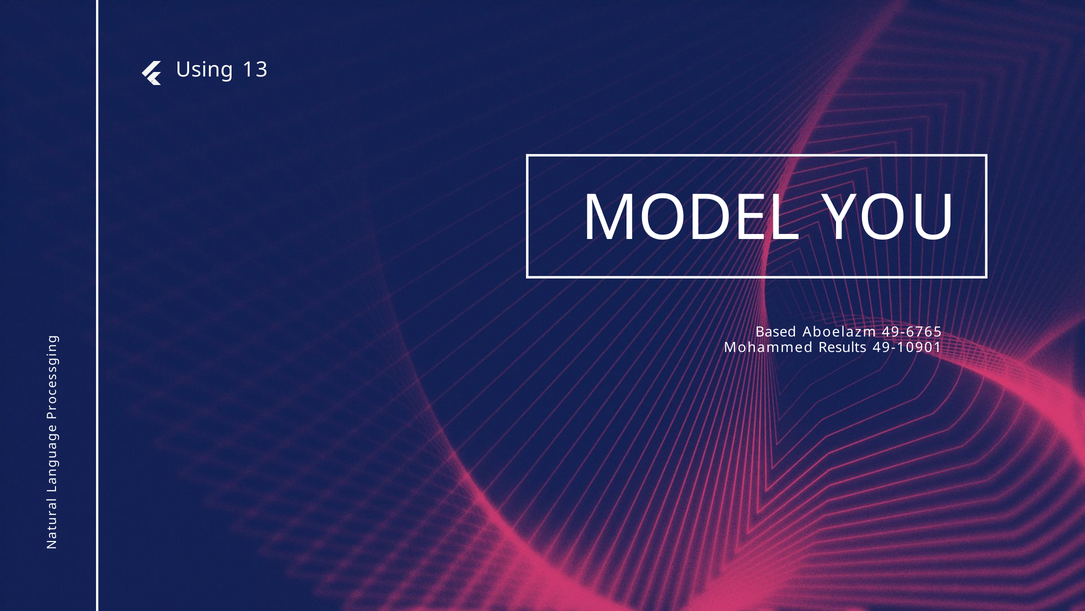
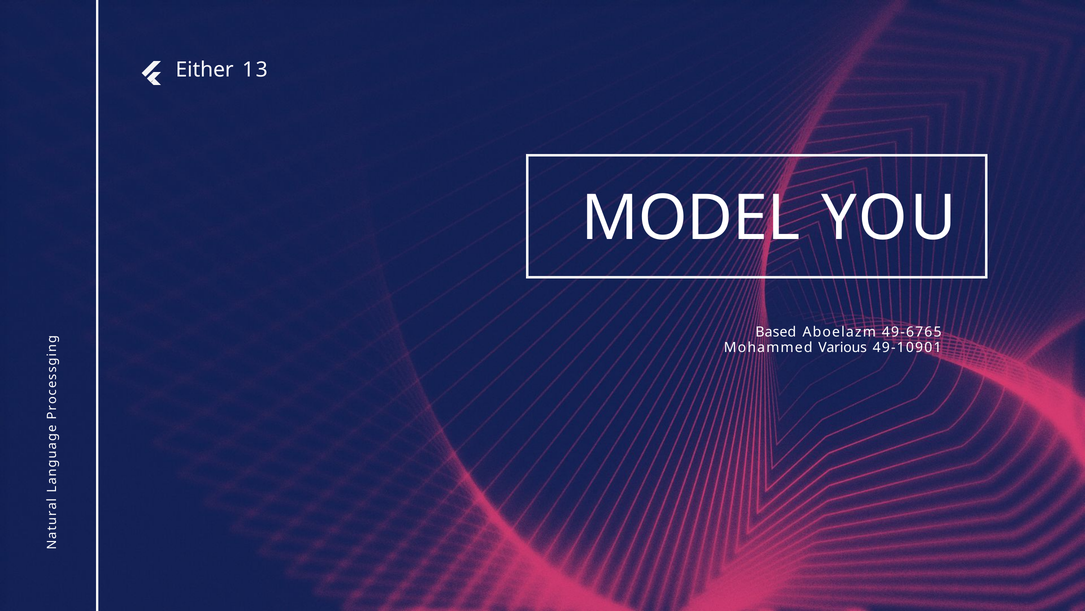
Using: Using -> Either (205, 70)
Results: Results -> Various (843, 347)
